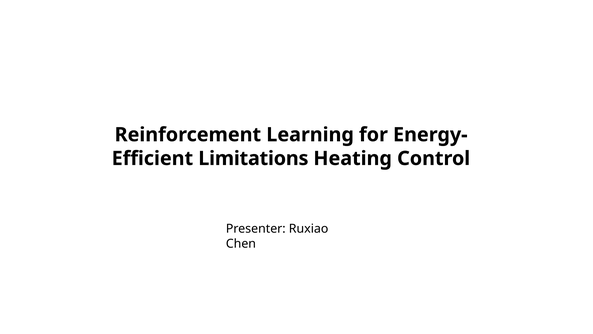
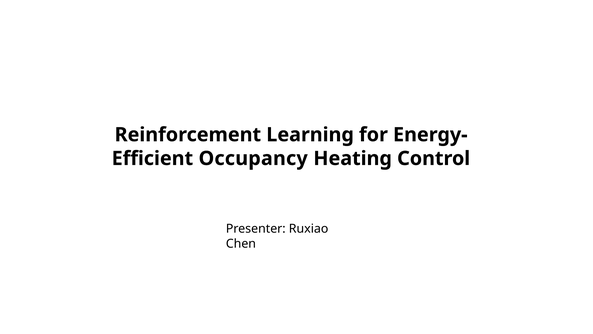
Limitations: Limitations -> Occupancy (253, 158)
